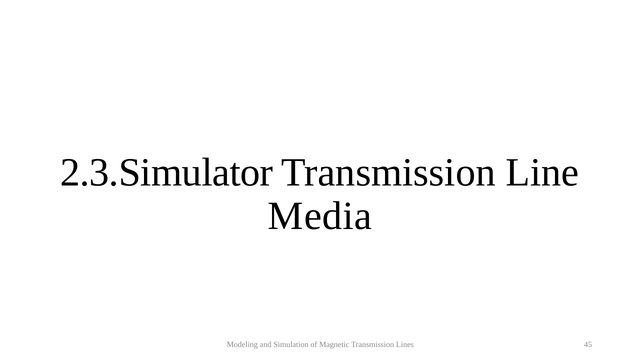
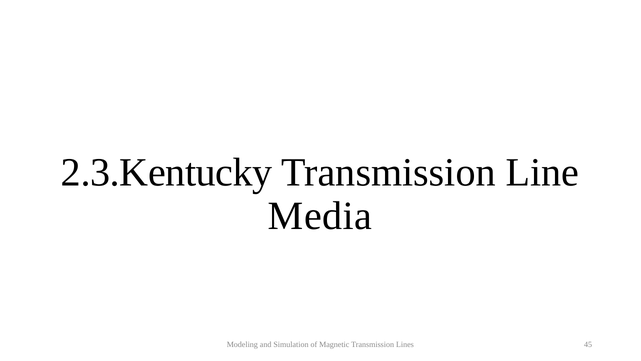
2.3.Simulator: 2.3.Simulator -> 2.3.Kentucky (167, 172)
